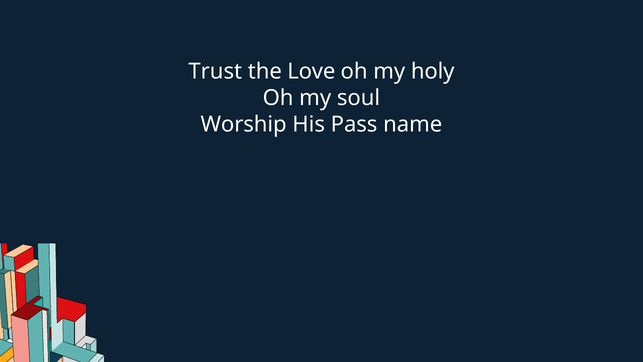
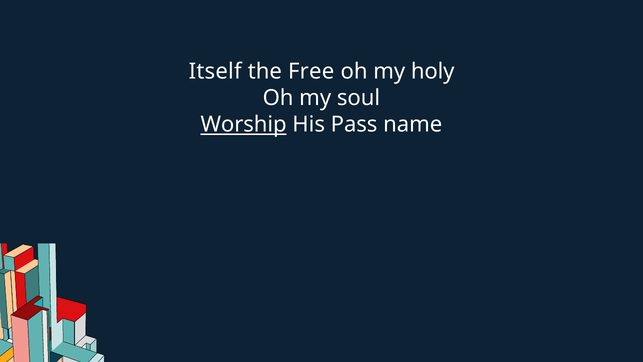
Trust: Trust -> Itself (215, 71)
Love: Love -> Free (311, 71)
Worship underline: none -> present (244, 124)
